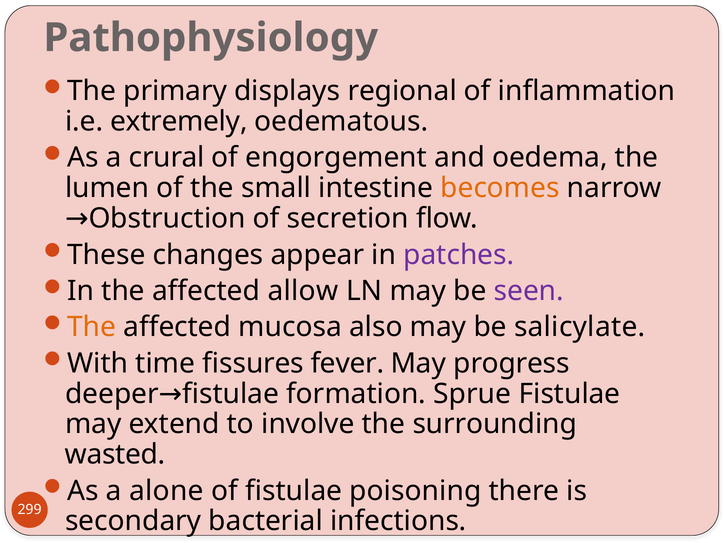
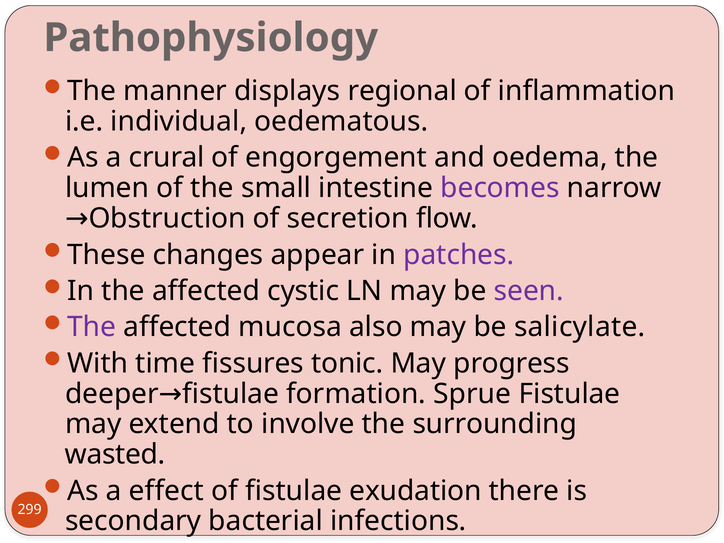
primary: primary -> manner (175, 91)
extremely: extremely -> individual (179, 121)
becomes colour: orange -> purple (500, 188)
allow: allow -> cystic (303, 291)
The colour: orange -> purple (92, 327)
fever: fever -> tonic (347, 363)
alone: alone -> effect (167, 491)
poisoning: poisoning -> exudation (416, 491)
